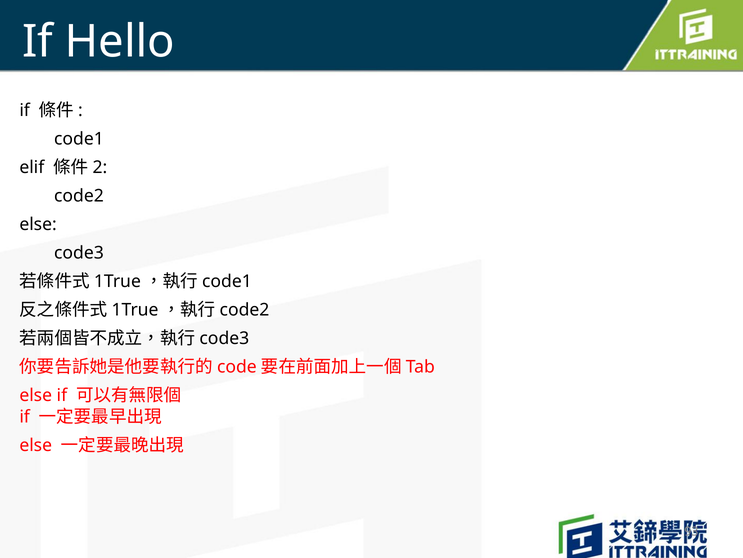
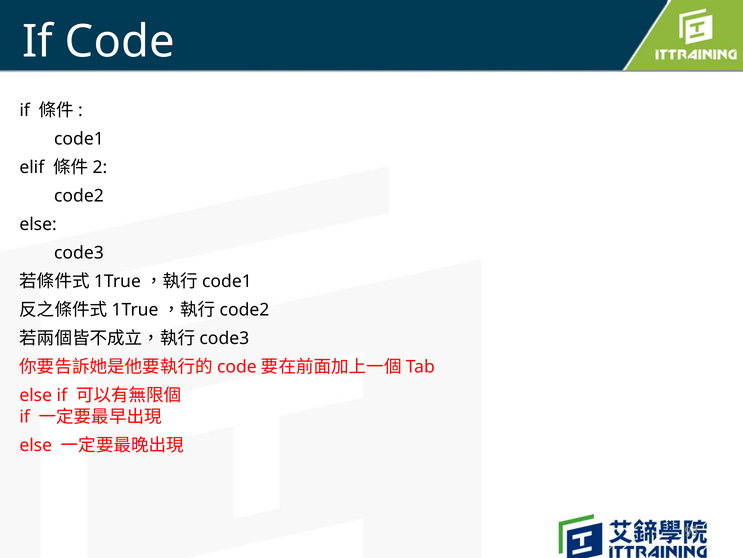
Hello: Hello -> Code (120, 42)
